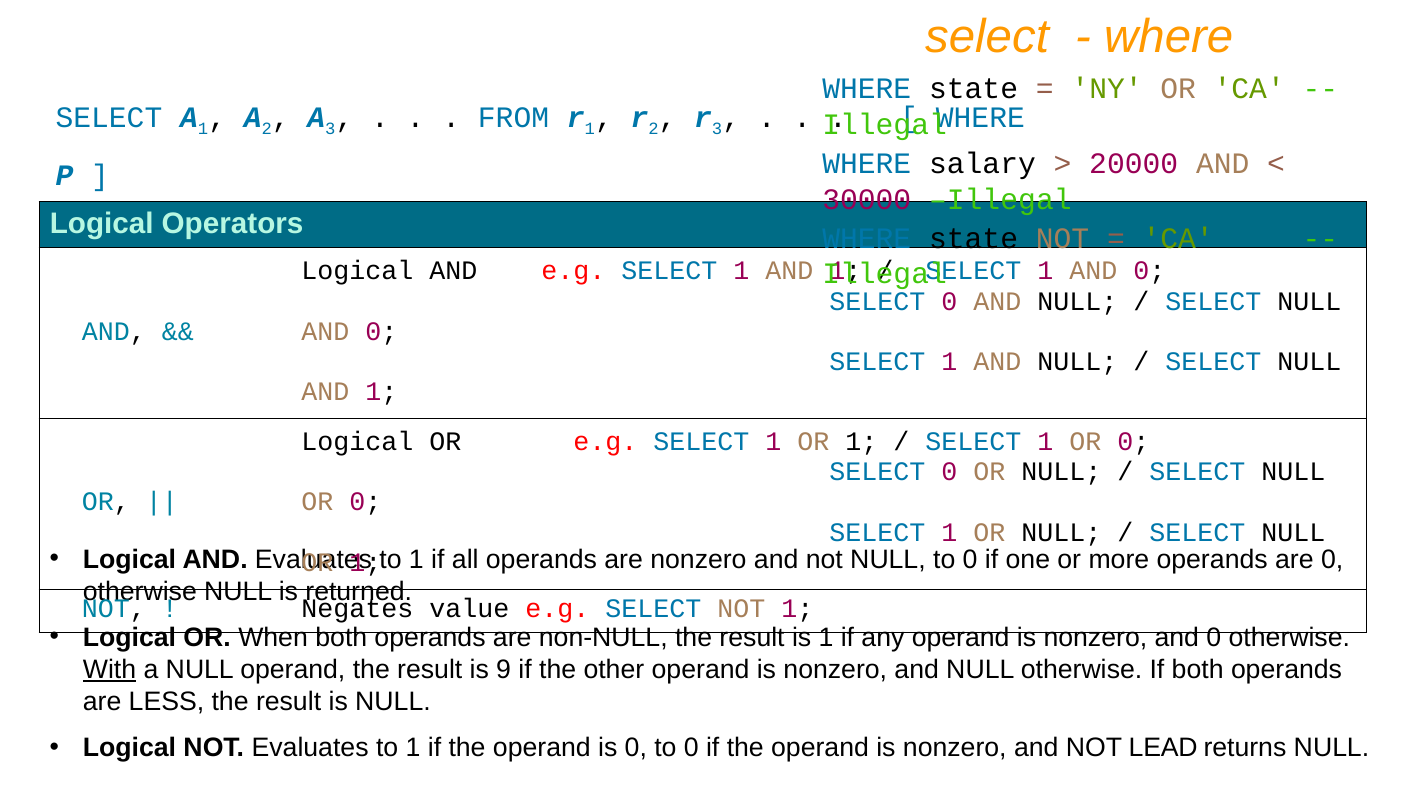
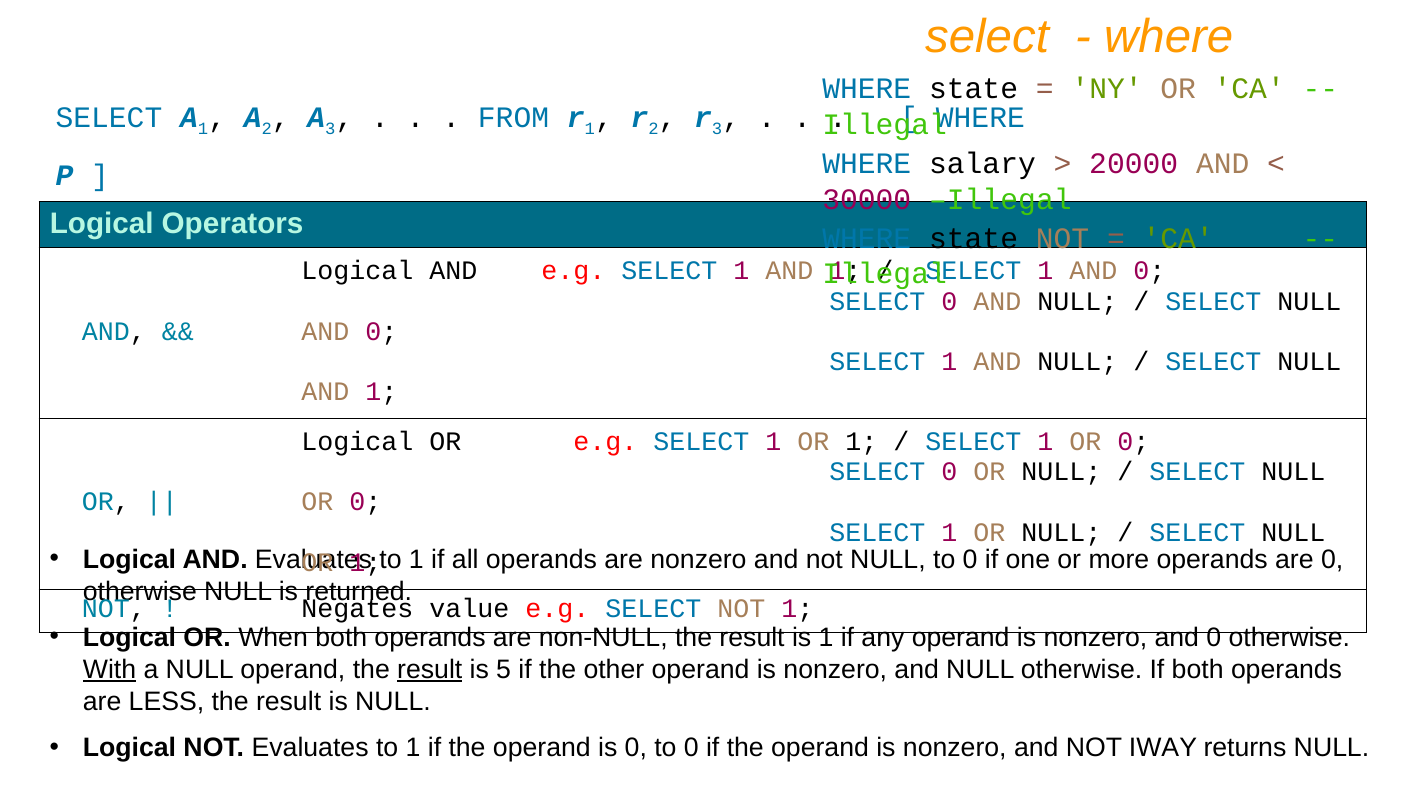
result underline: none -> present (430, 669)
9: 9 -> 5 (504, 669)
LEAD: LEAD -> IWAY (1163, 748)
